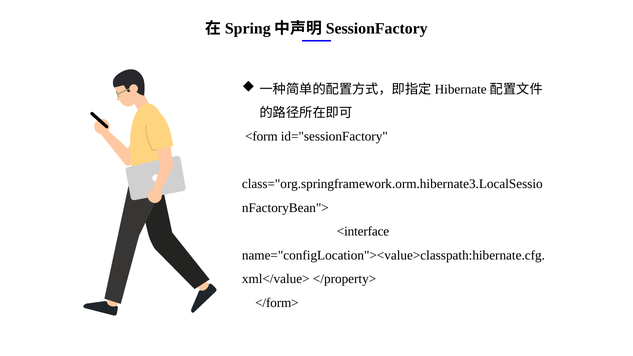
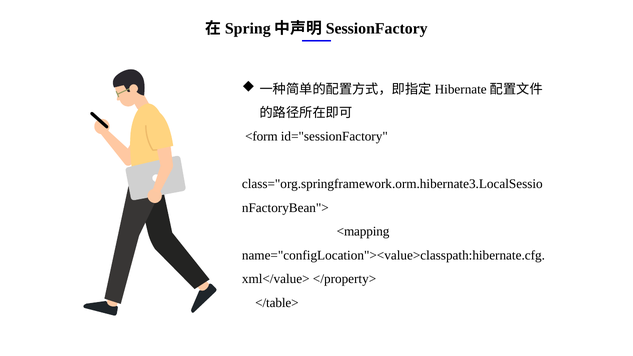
<interface: <interface -> <mapping (363, 232)
</form>: </form> -> </table> (277, 303)
